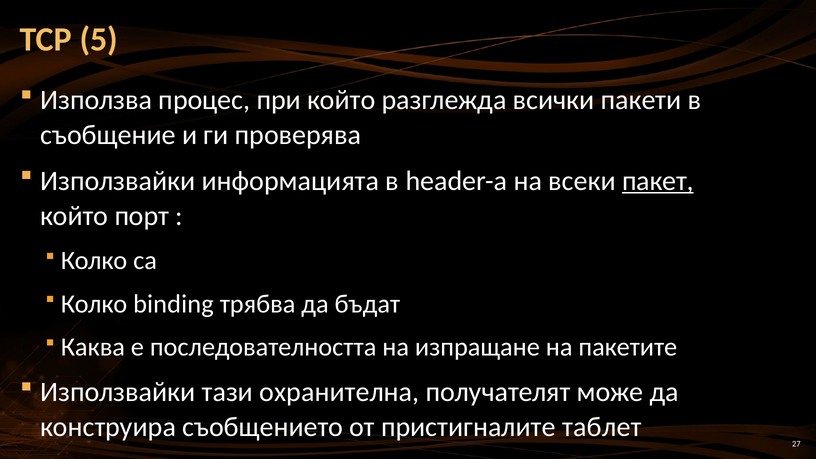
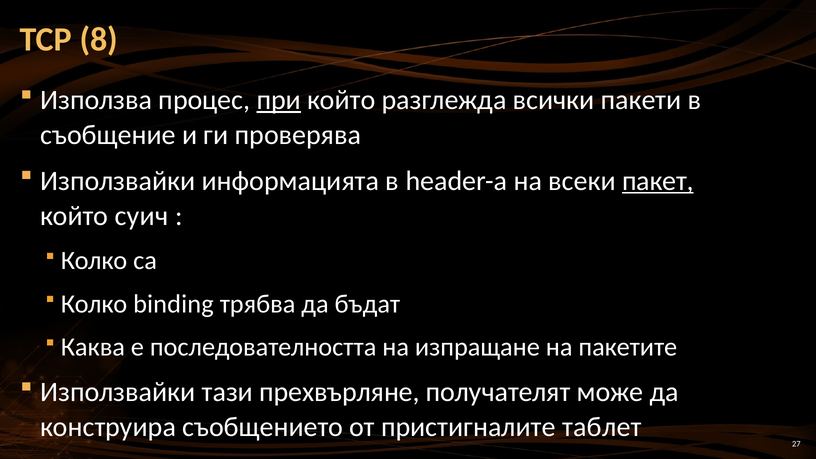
5: 5 -> 8 (99, 40)
при underline: none -> present (279, 100)
порт: порт -> суич (141, 216)
охранителна: охранителна -> прехвърляне (339, 392)
